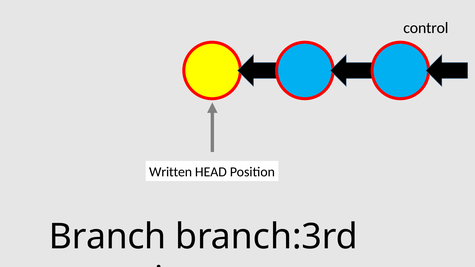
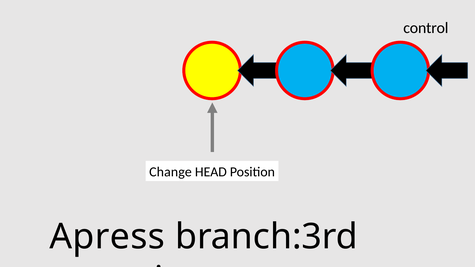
Written: Written -> Change (170, 172)
Branch: Branch -> Apress (107, 237)
